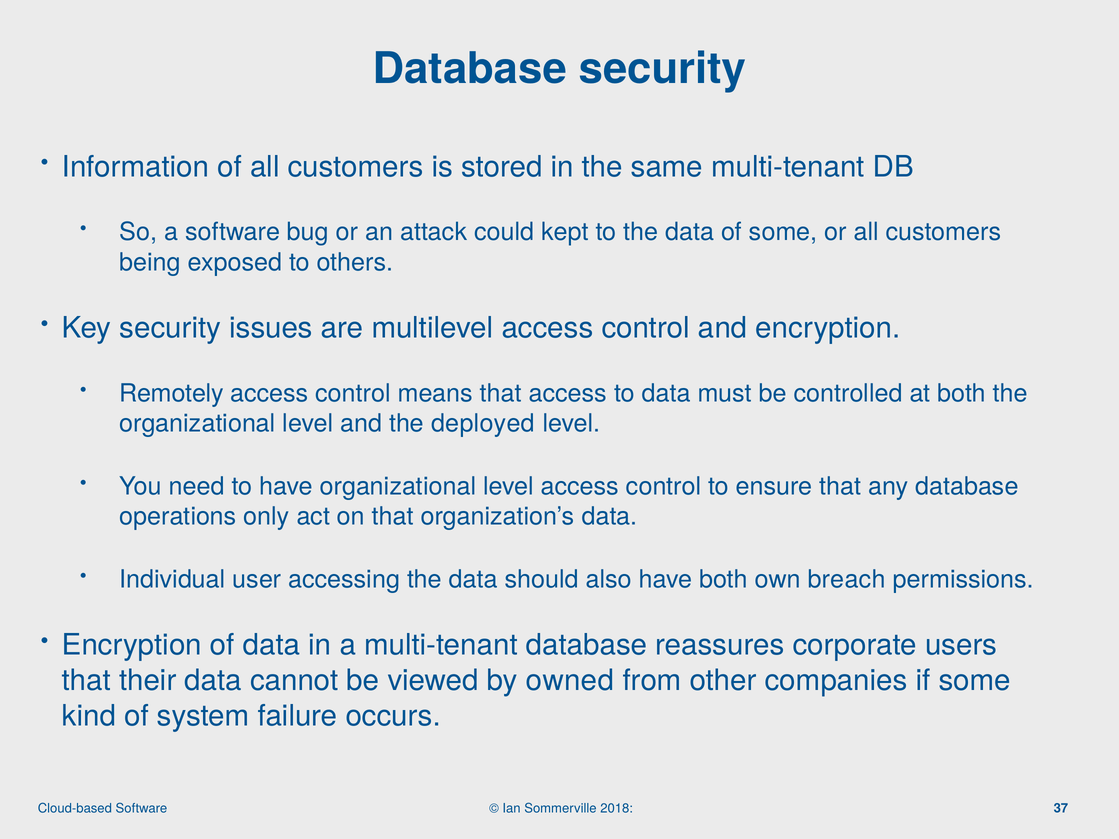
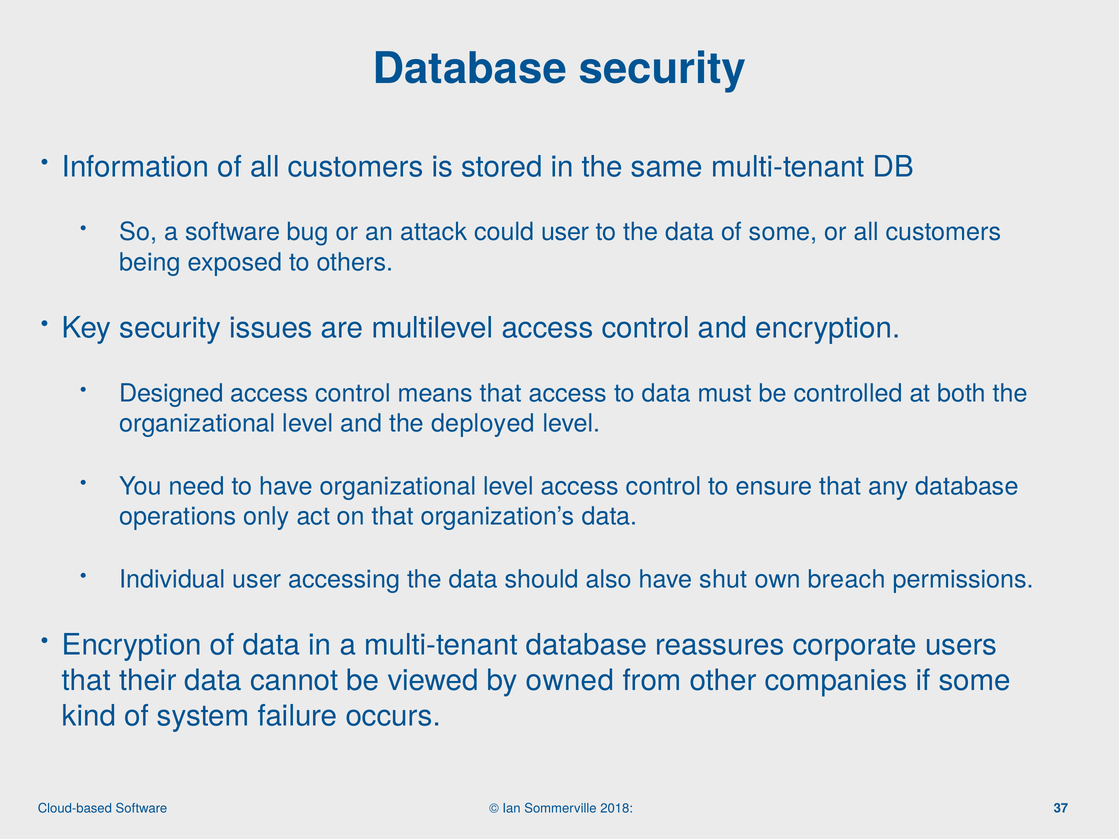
could kept: kept -> user (565, 232)
Remotely: Remotely -> Designed (171, 393)
have both: both -> shut (723, 580)
